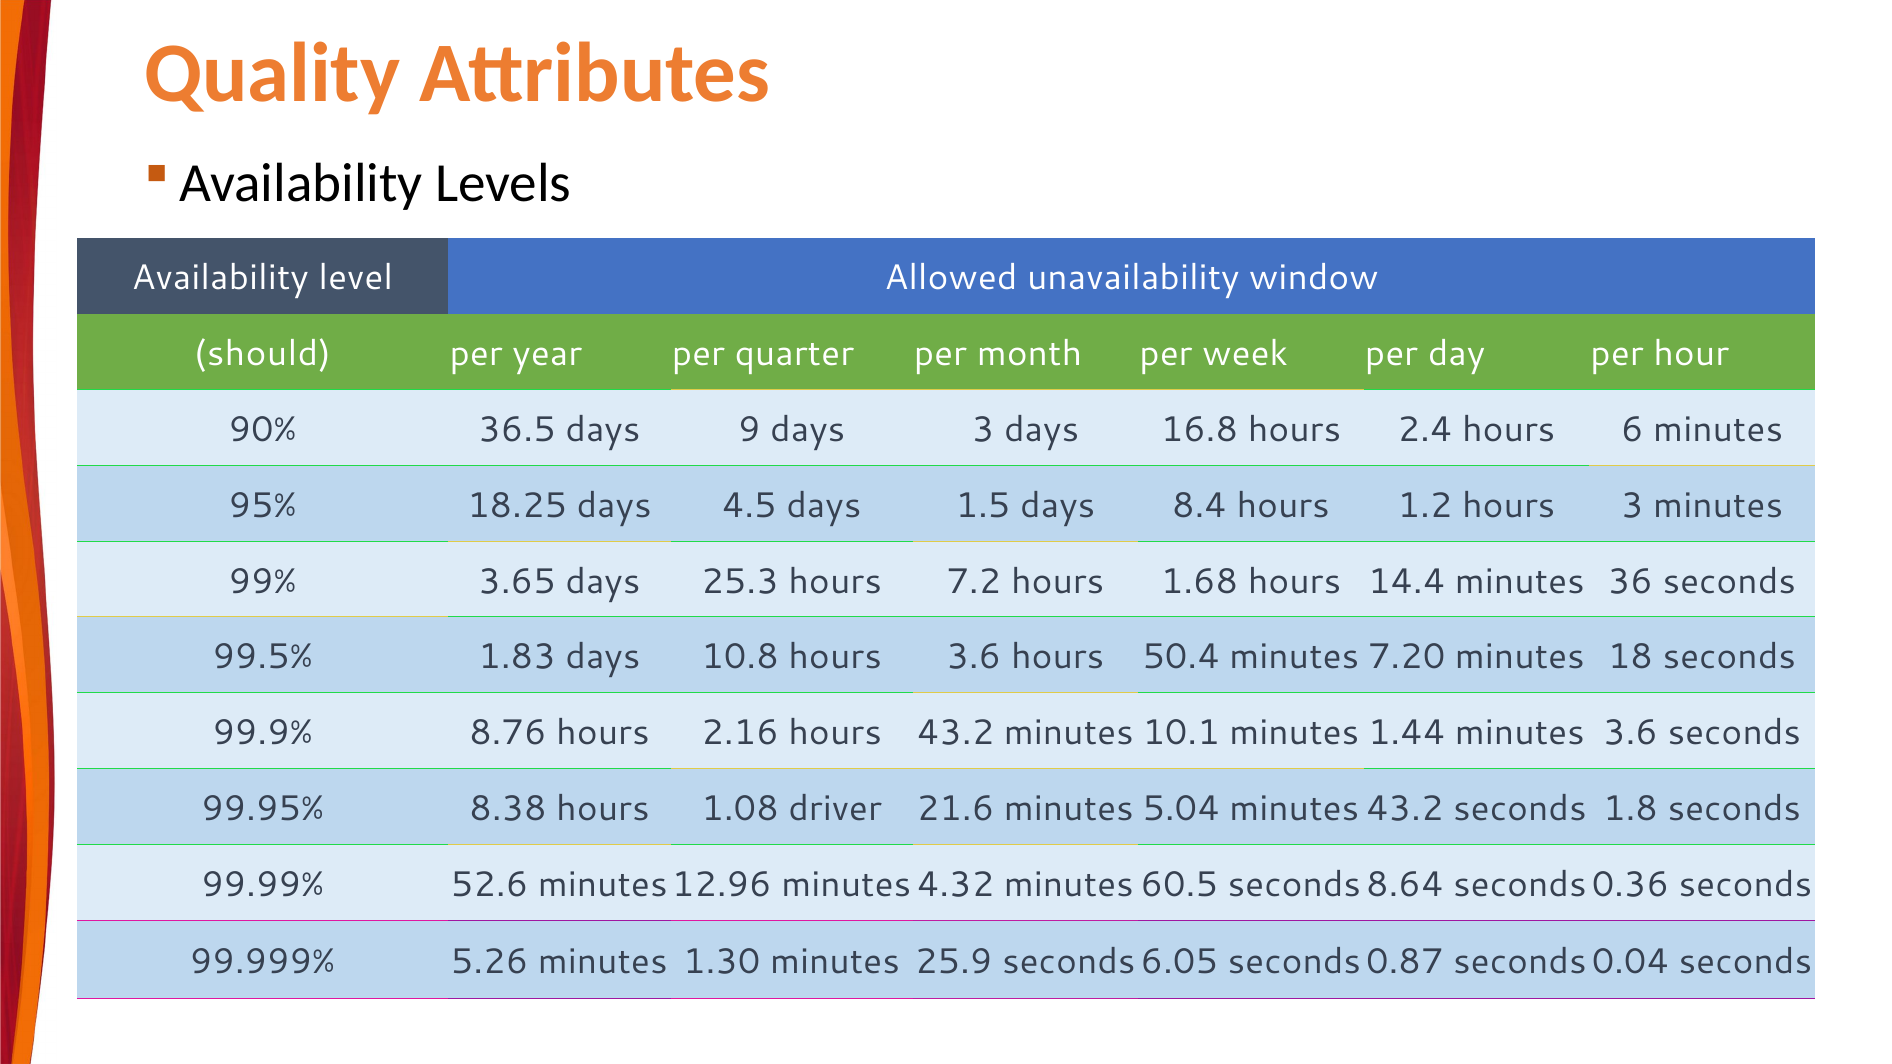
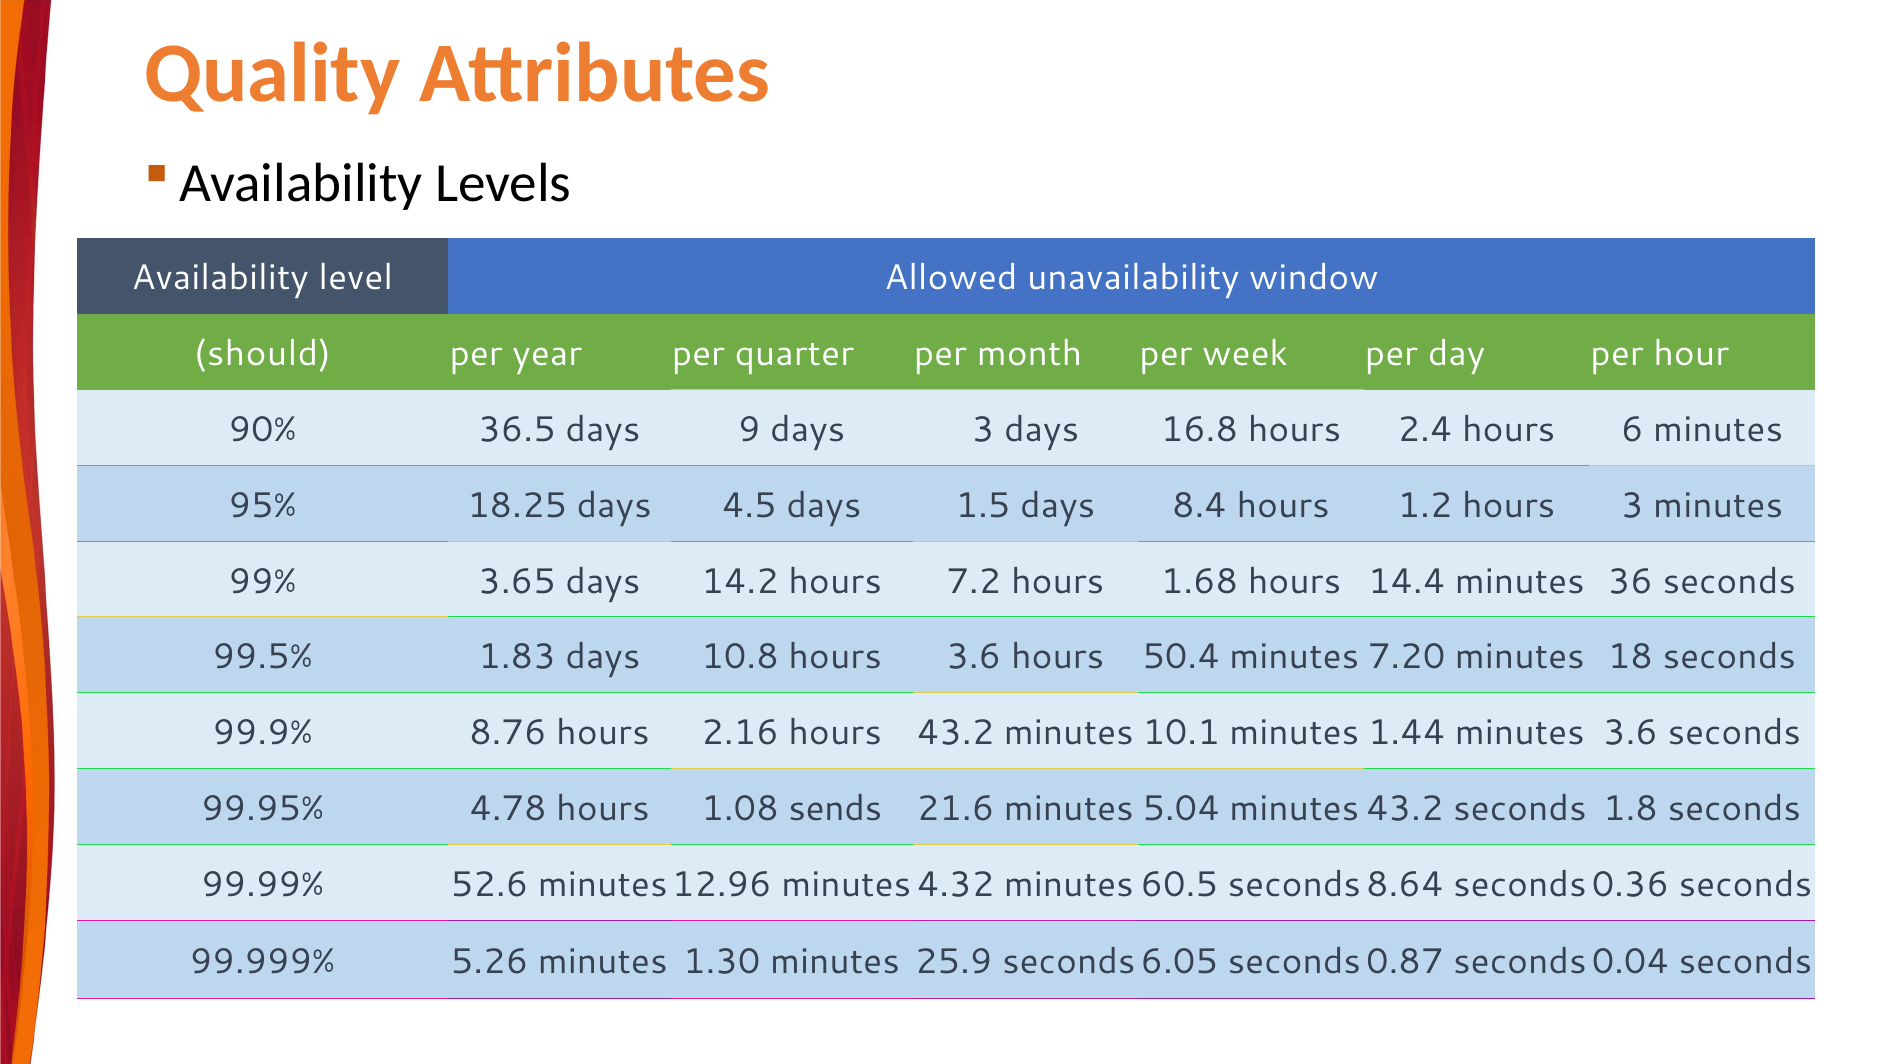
25.3: 25.3 -> 14.2 (740, 582)
8.38: 8.38 -> 4.78 (508, 809)
driver: driver -> sends (835, 809)
